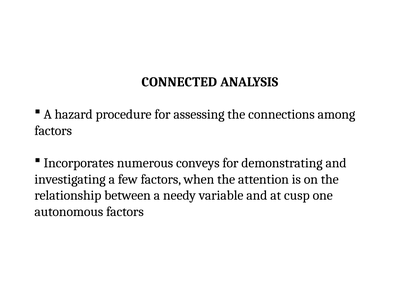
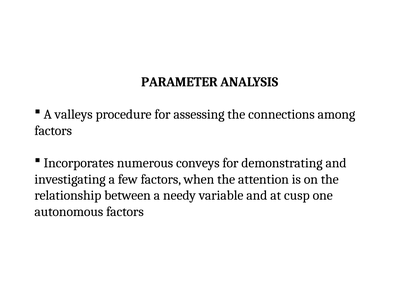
CONNECTED: CONNECTED -> PARAMETER (179, 82)
hazard: hazard -> valleys (74, 115)
